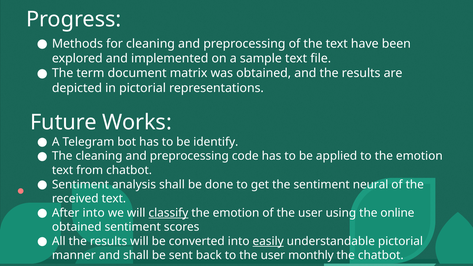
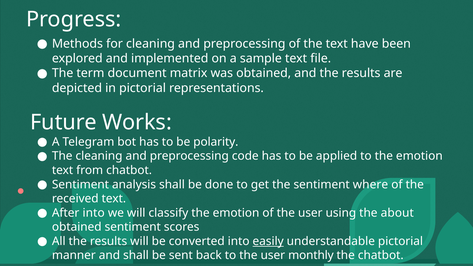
identify: identify -> polarity (216, 142)
neural: neural -> where (370, 184)
classify underline: present -> none (168, 213)
online: online -> about (397, 213)
